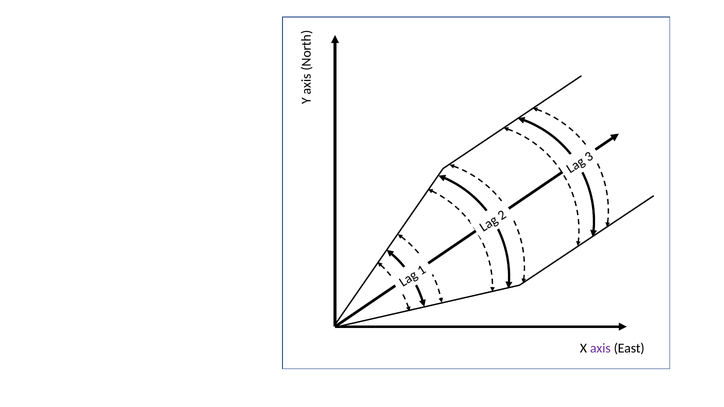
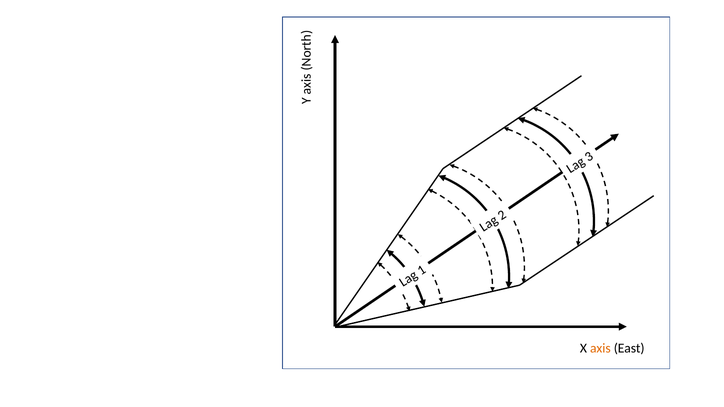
axis colour: purple -> orange (600, 348)
